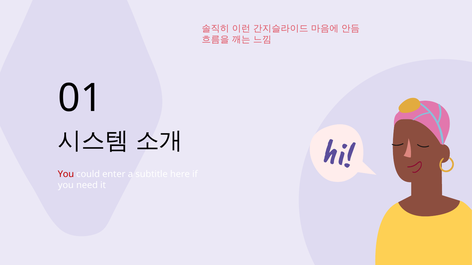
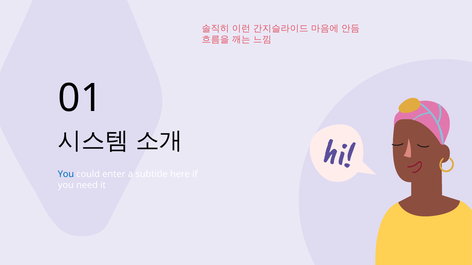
You colour: red -> blue (66, 175)
